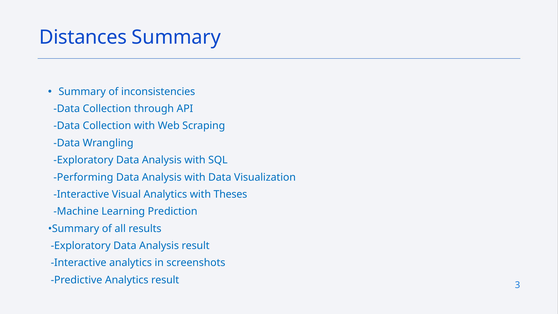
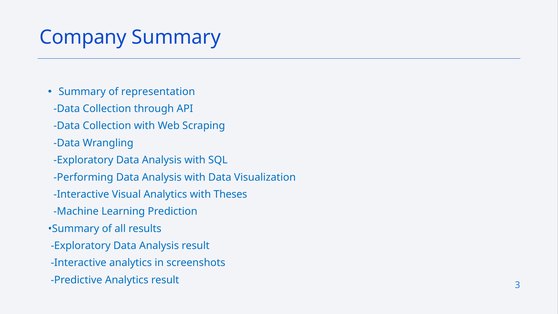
Distances: Distances -> Company (83, 37)
inconsistencies: inconsistencies -> representation (158, 92)
